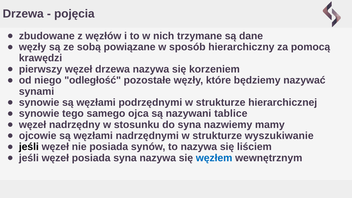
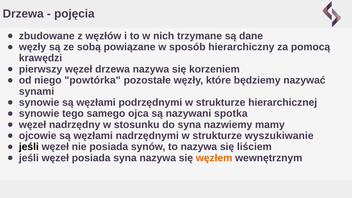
odległość: odległość -> powtórka (93, 80)
tablice: tablice -> spotka (231, 114)
węzłem colour: blue -> orange (214, 158)
